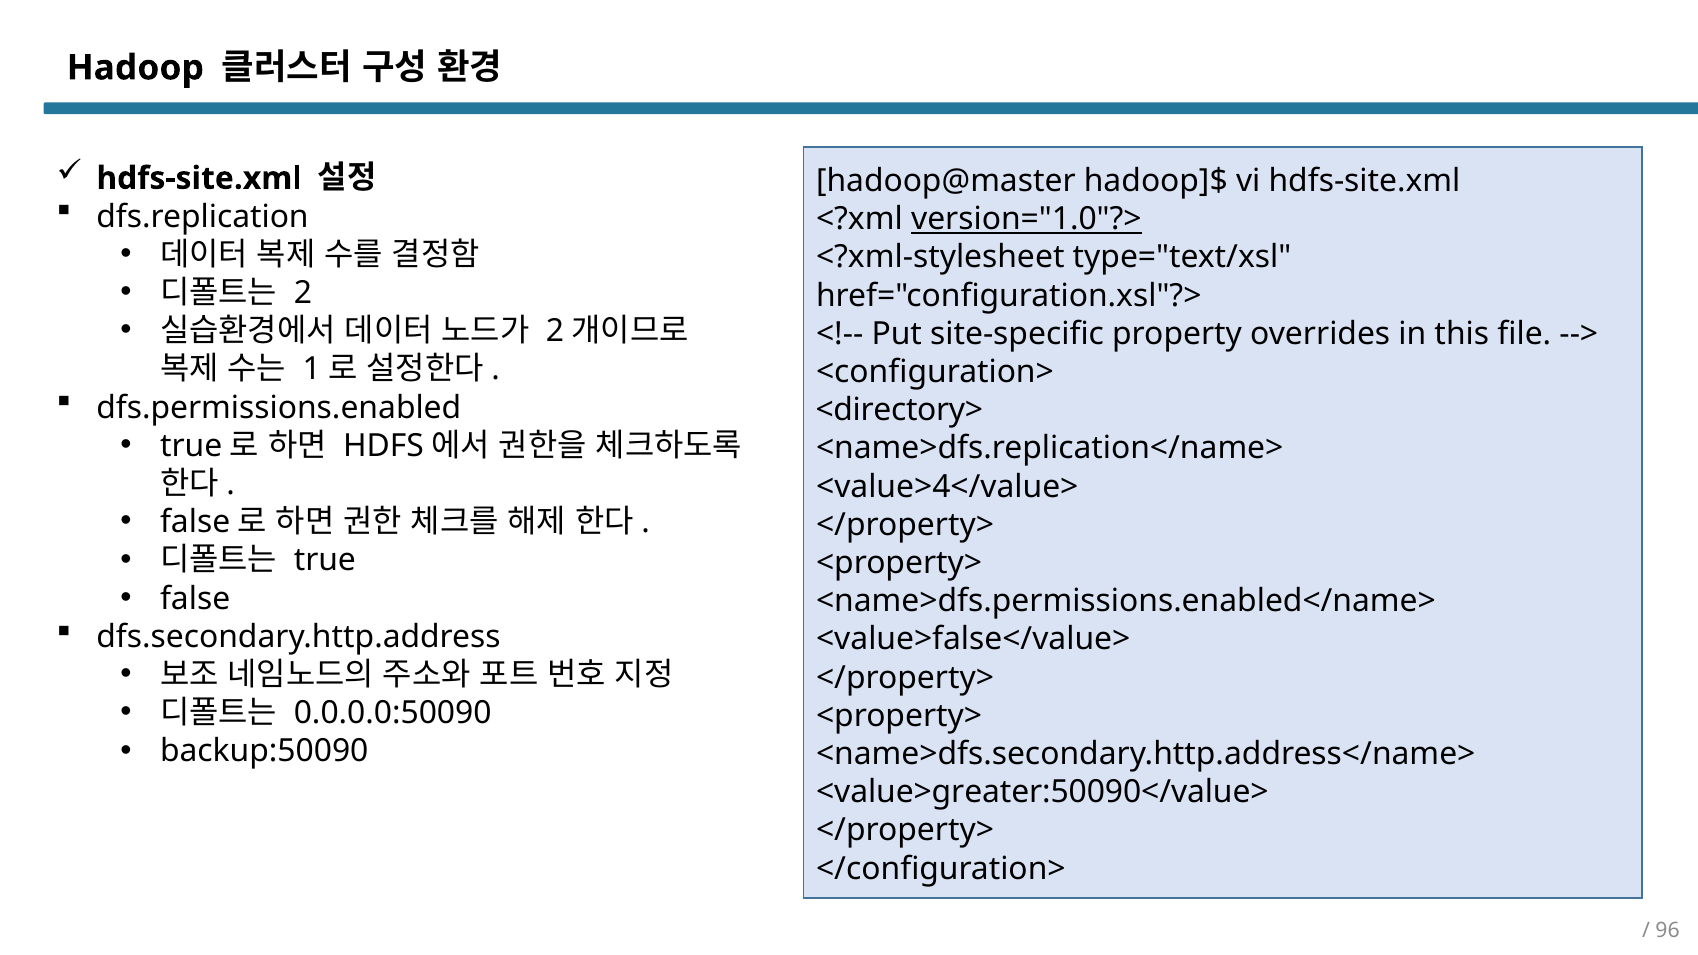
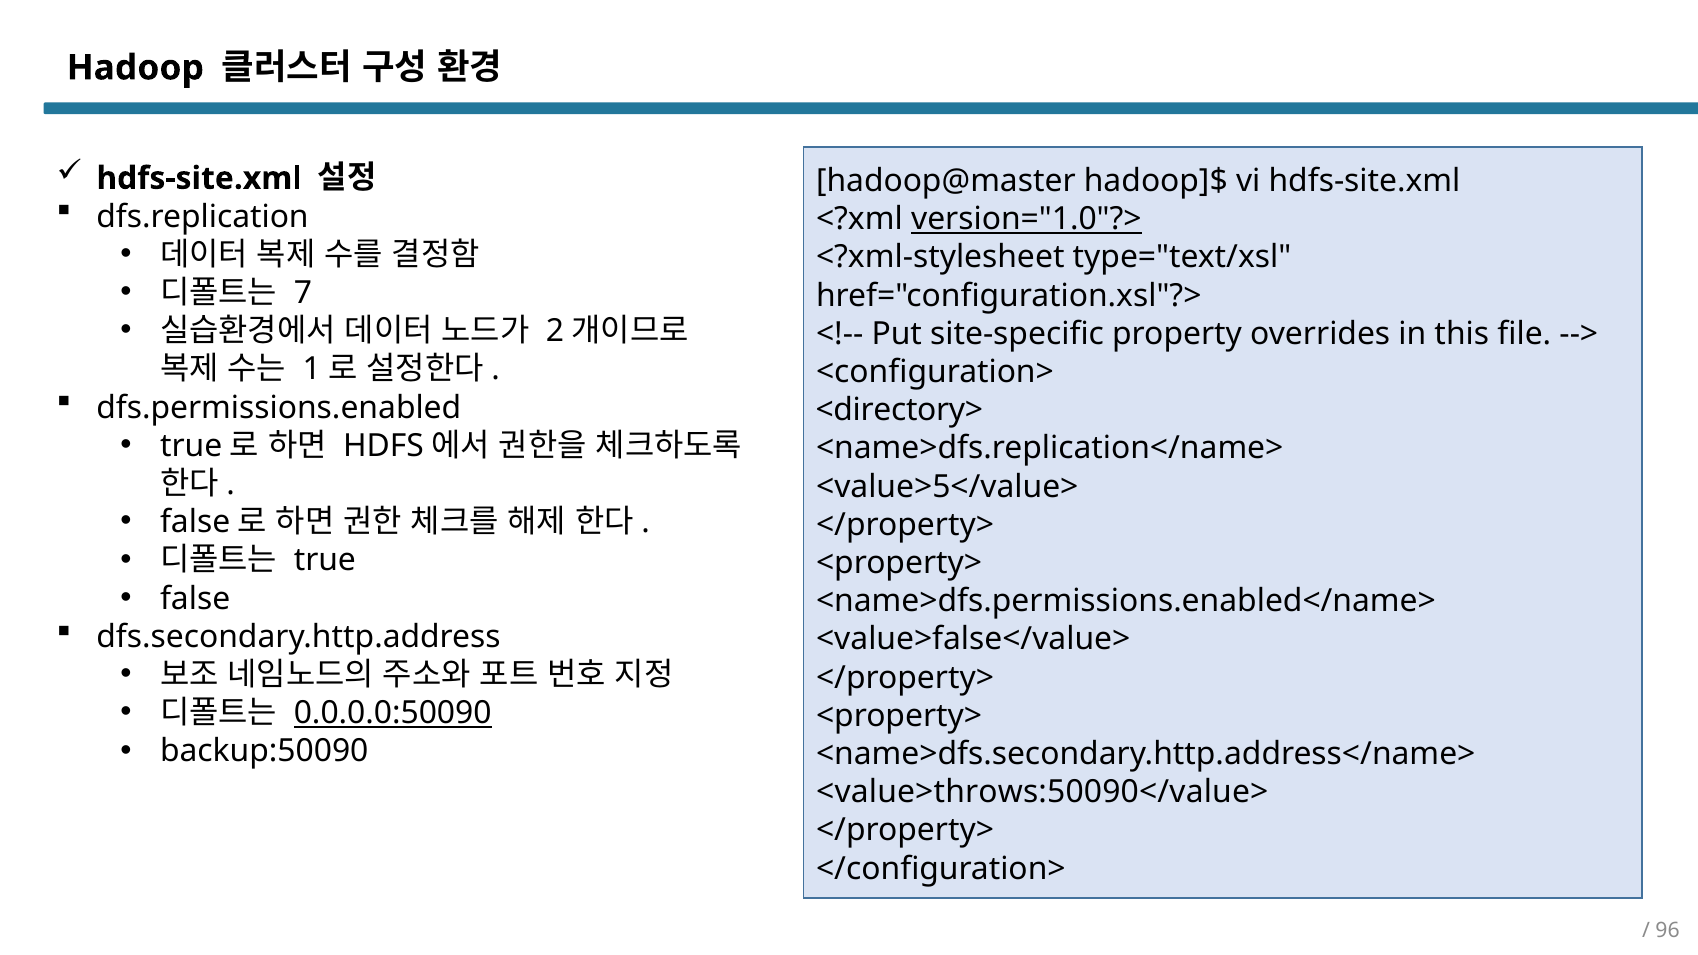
2: 2 -> 7 (303, 293)
<value>4</value>: <value>4</value> -> <value>5</value> (947, 487)
0.0.0.0:50090 underline: none -> present (393, 713)
<value>greater:50090</value>: <value>greater:50090</value> -> <value>throws:50090</value> (1042, 792)
